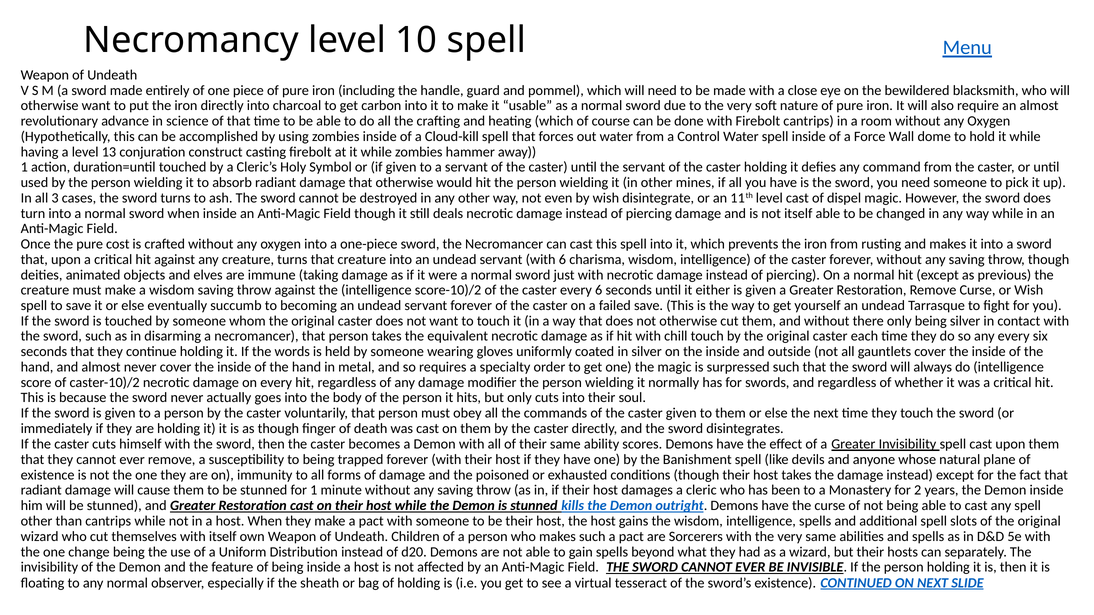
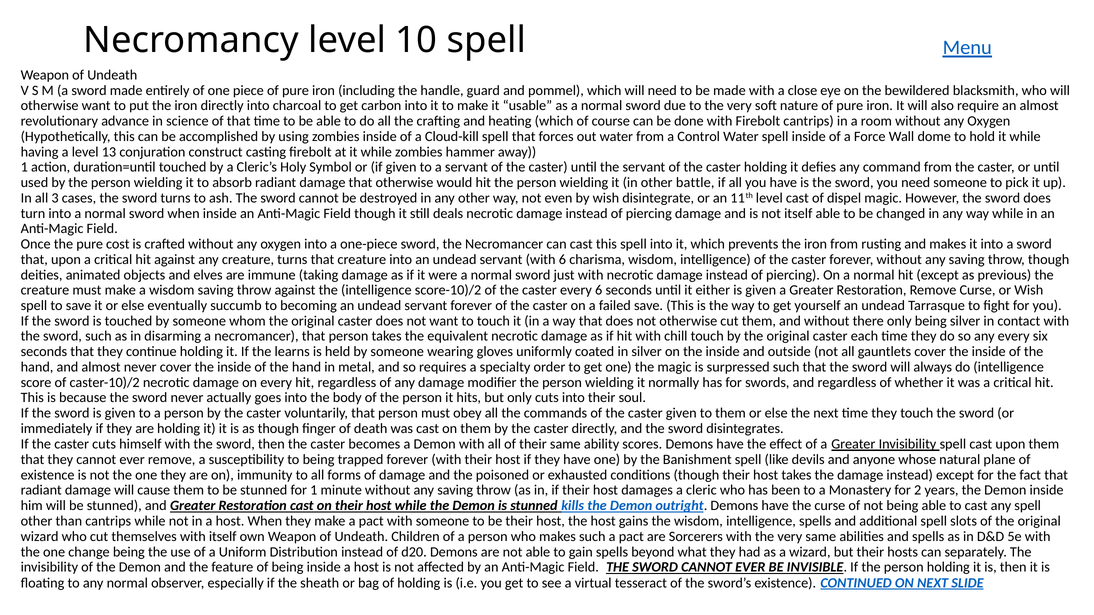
mines: mines -> battle (695, 183)
words: words -> learns (292, 352)
